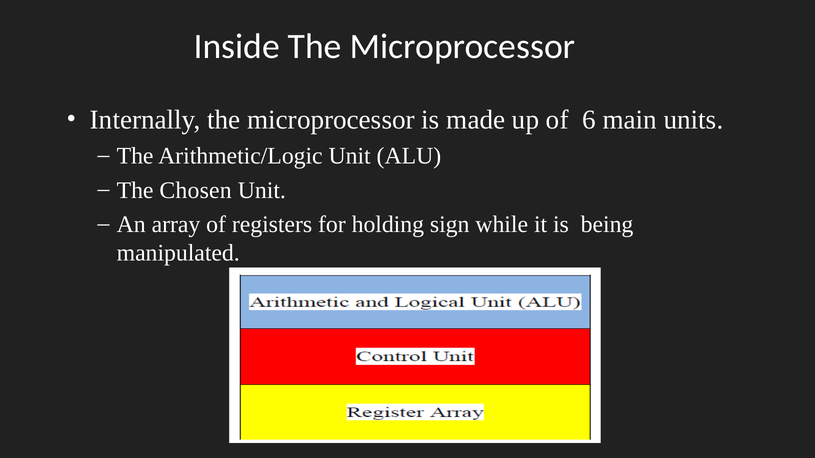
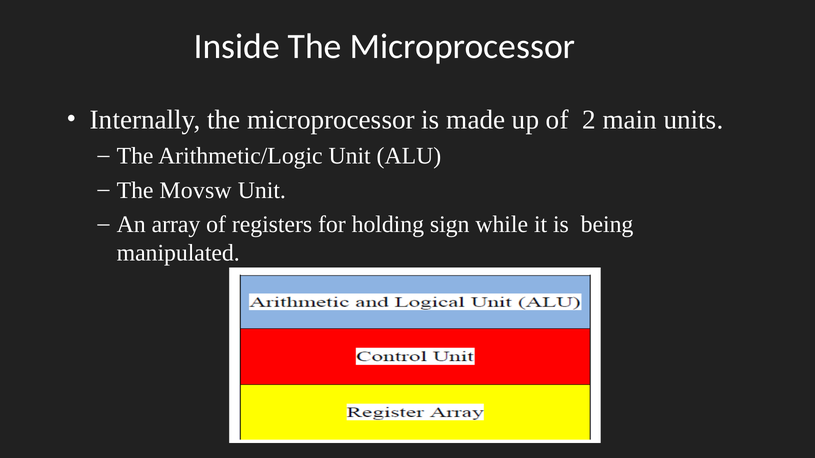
6: 6 -> 2 (589, 120)
Chosen: Chosen -> Movsw (196, 190)
